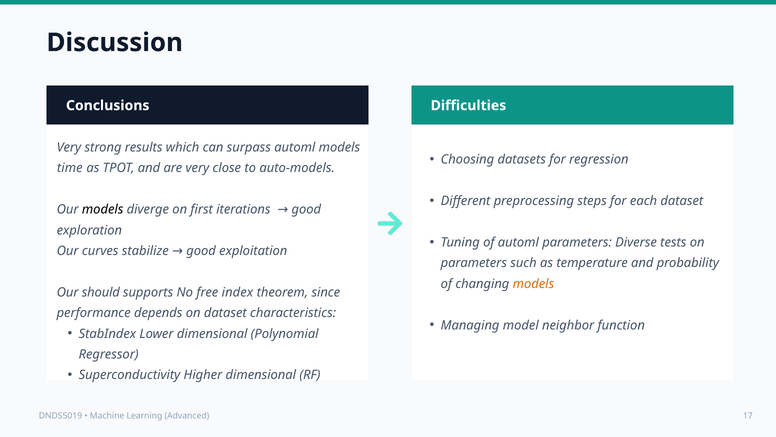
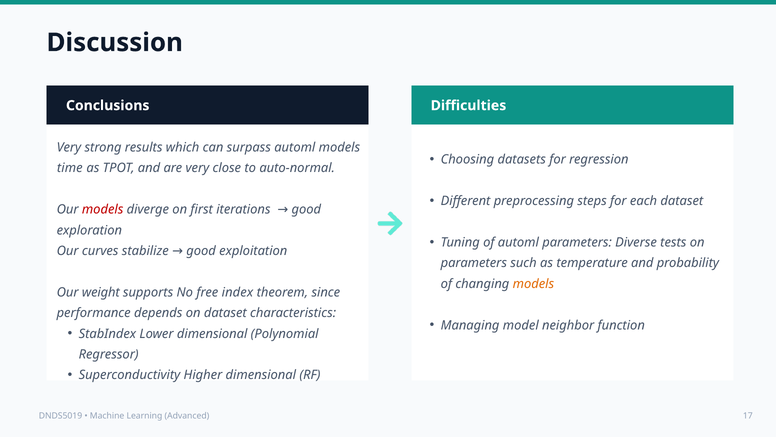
auto-models: auto-models -> auto-normal (297, 168)
models colour: black -> red (103, 209)
should: should -> weight (101, 292)
